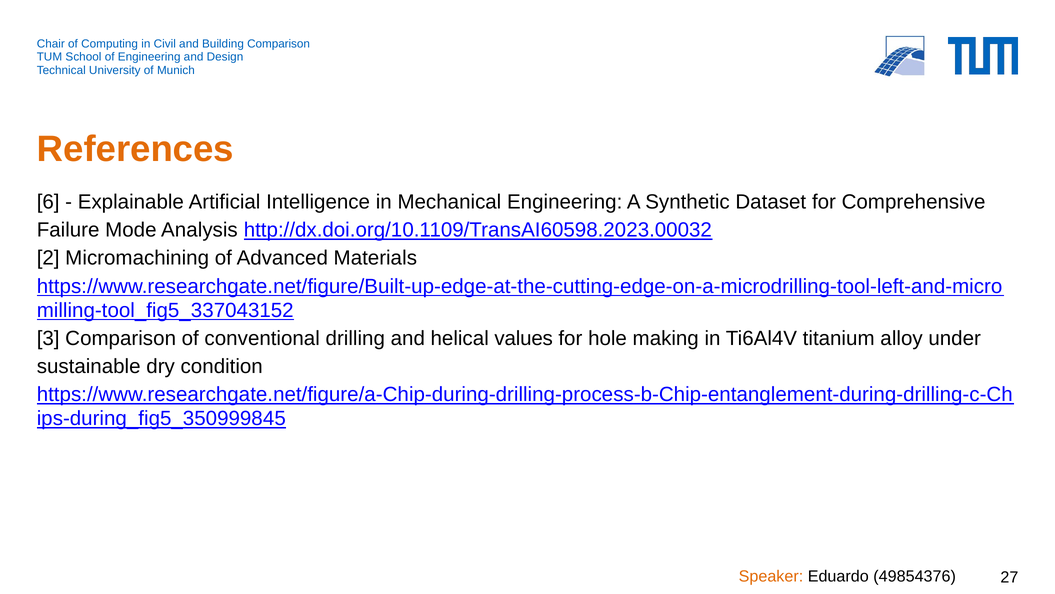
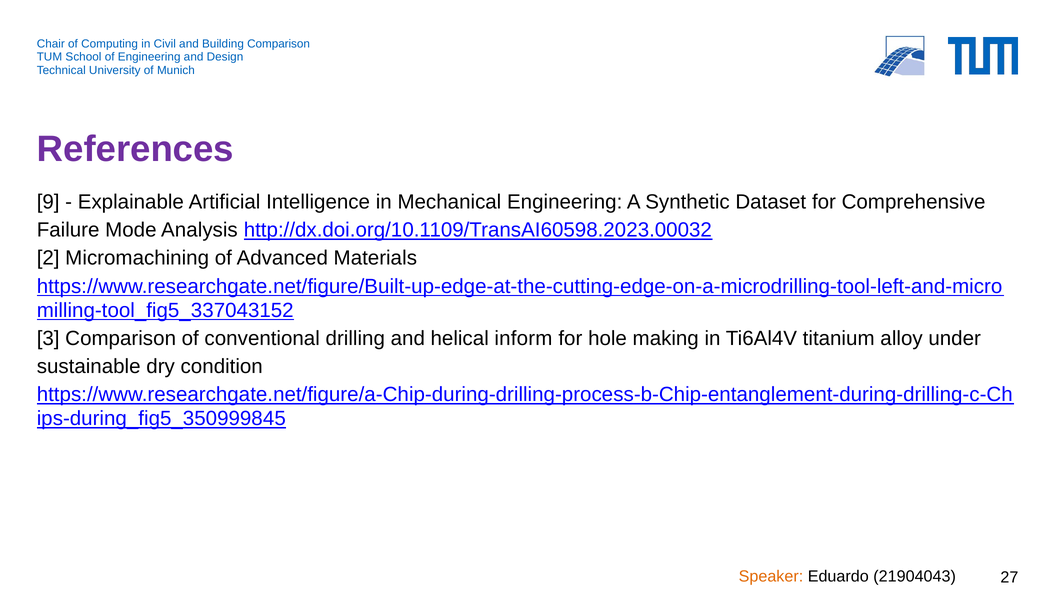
References colour: orange -> purple (135, 149)
6: 6 -> 9 (48, 202)
values: values -> inform (523, 338)
49854376: 49854376 -> 21904043 (915, 576)
